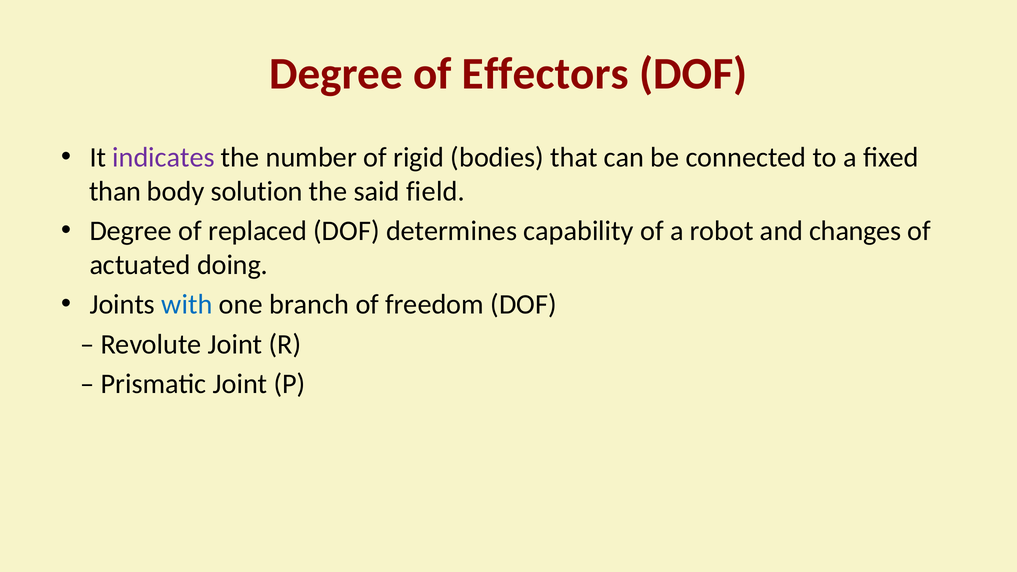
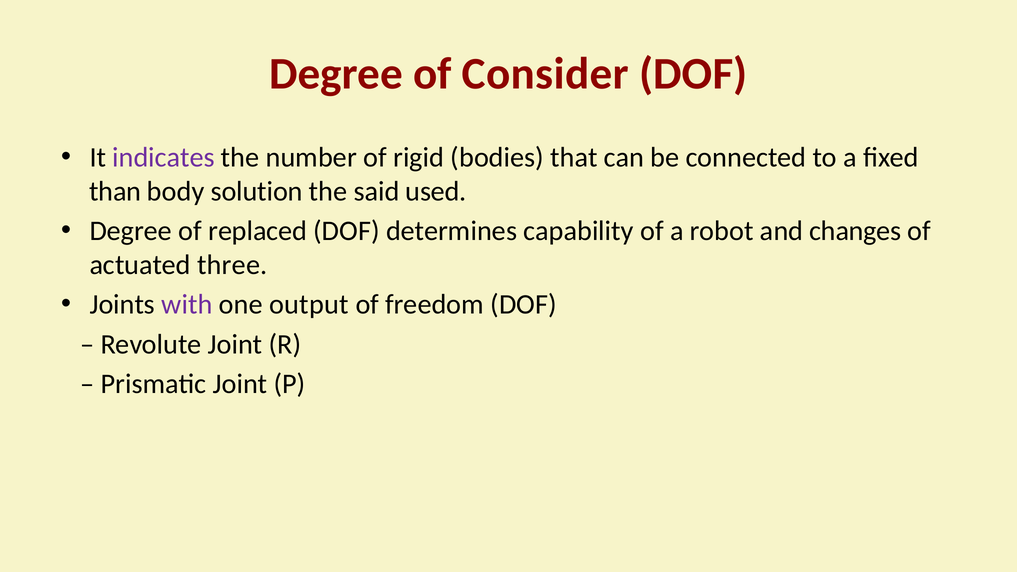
Effectors: Effectors -> Consider (545, 74)
field: field -> used (436, 192)
doing: doing -> three (232, 265)
with colour: blue -> purple (187, 305)
branch: branch -> output (309, 305)
